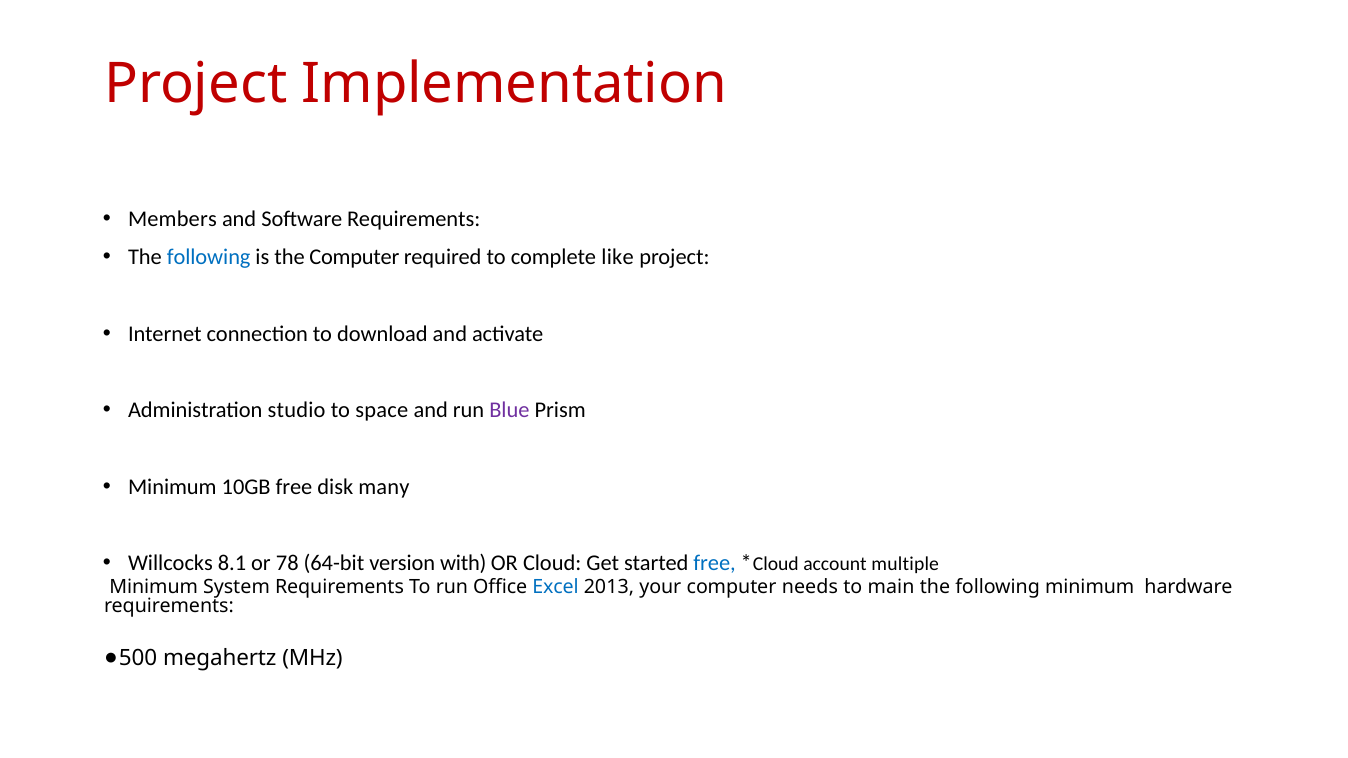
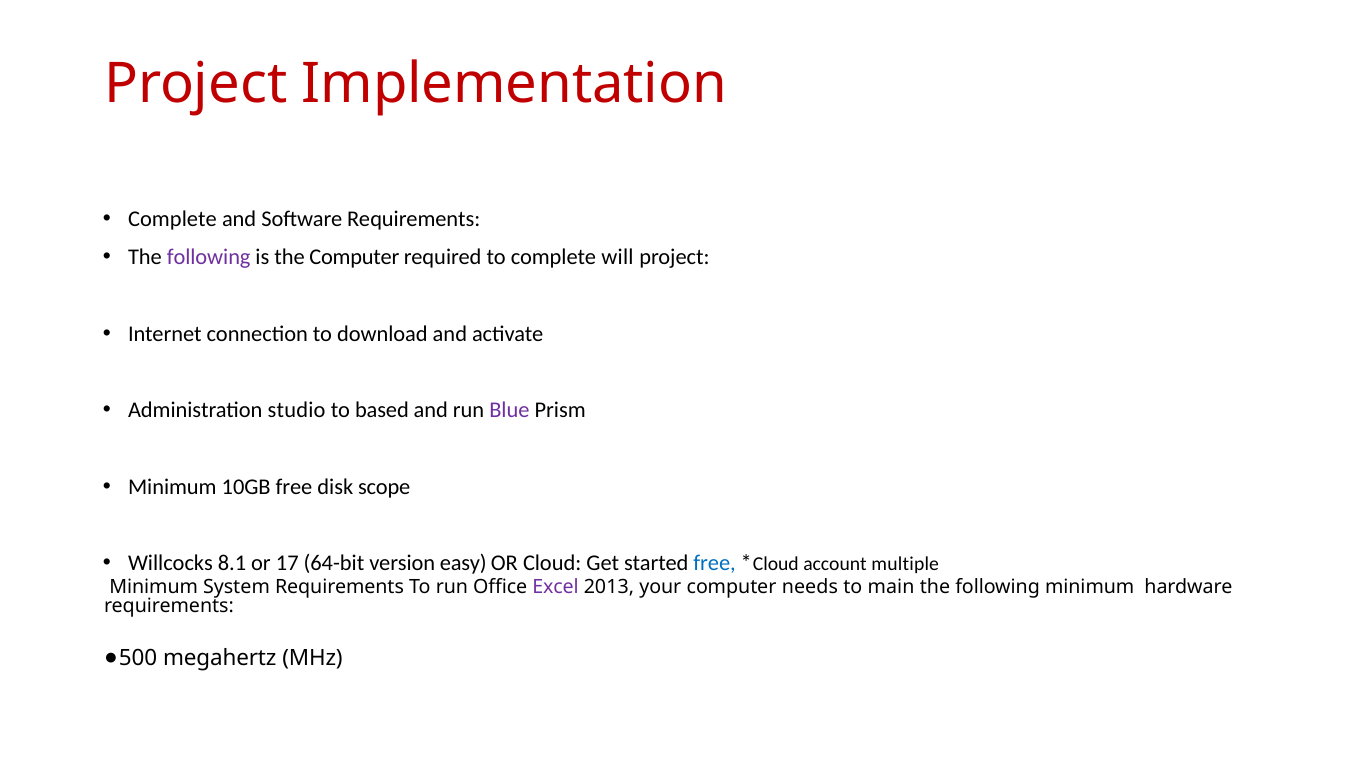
Members: Members -> Complete (172, 219)
following colour: blue -> purple (209, 257)
like: like -> will (618, 257)
space: space -> based (382, 410)
many: many -> scope (384, 487)
78: 78 -> 17 (287, 563)
with: with -> easy (463, 563)
Excel colour: blue -> purple (556, 587)
